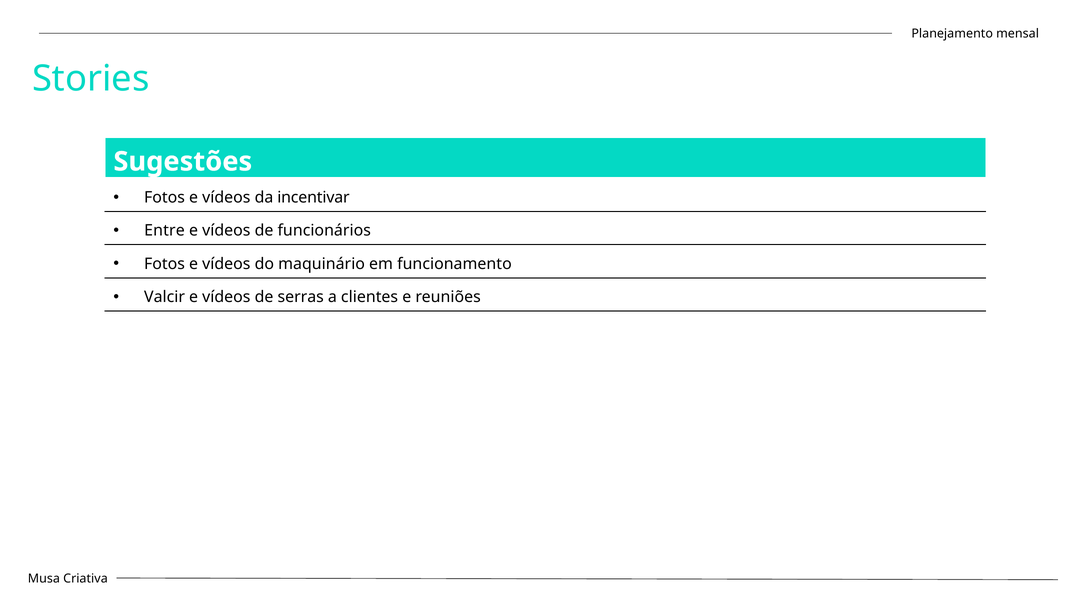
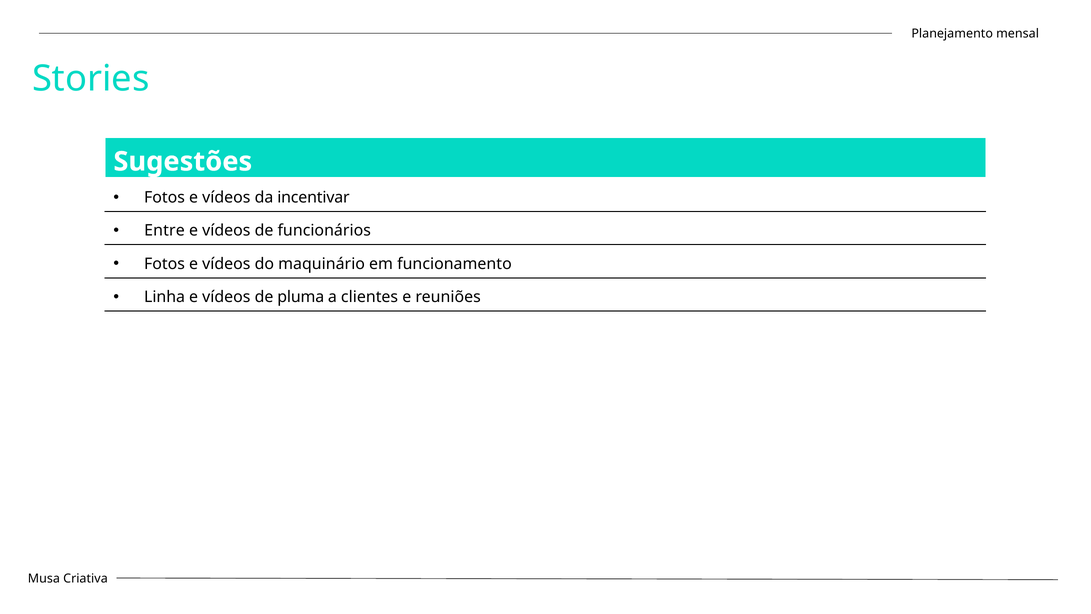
Valcir: Valcir -> Linha (165, 297)
serras: serras -> pluma (301, 297)
